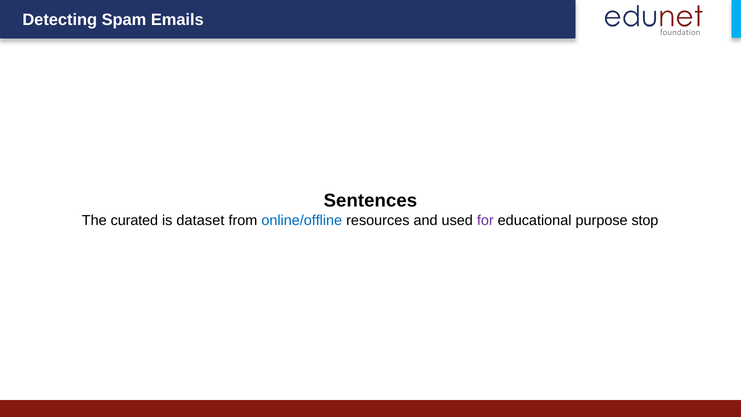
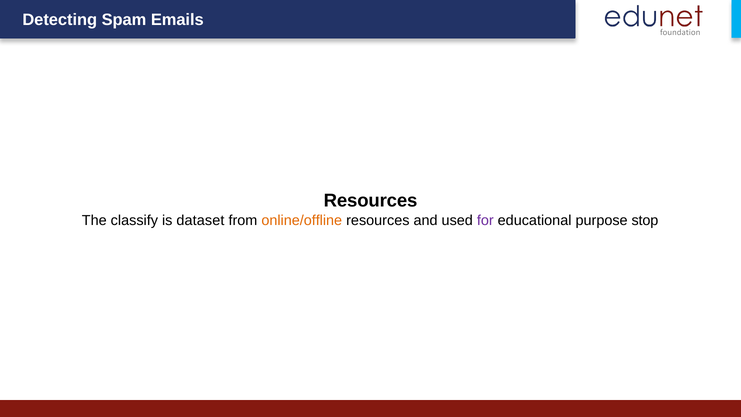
Sentences: Sentences -> Resources (371, 201)
curated: curated -> classify (134, 220)
online/offline colour: blue -> orange (302, 220)
